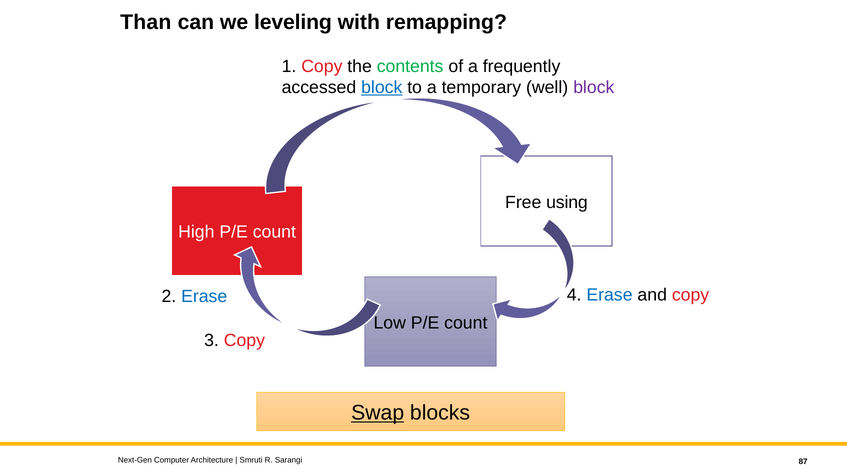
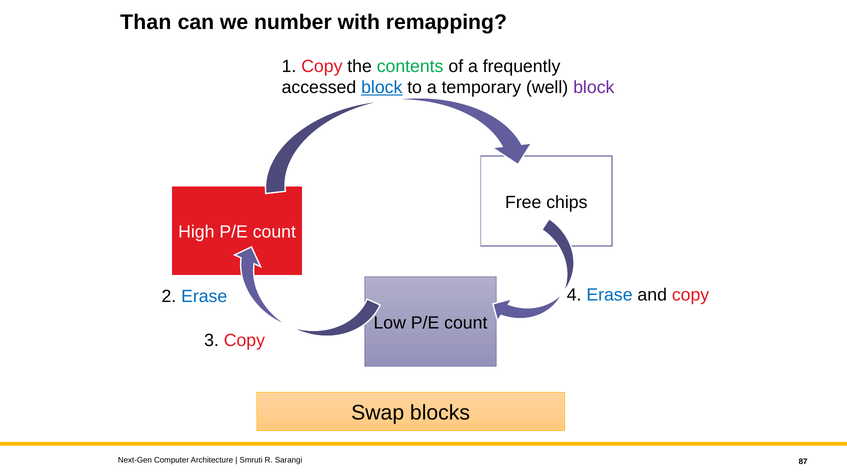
leveling: leveling -> number (293, 22)
using: using -> chips (567, 202)
Swap underline: present -> none (378, 413)
